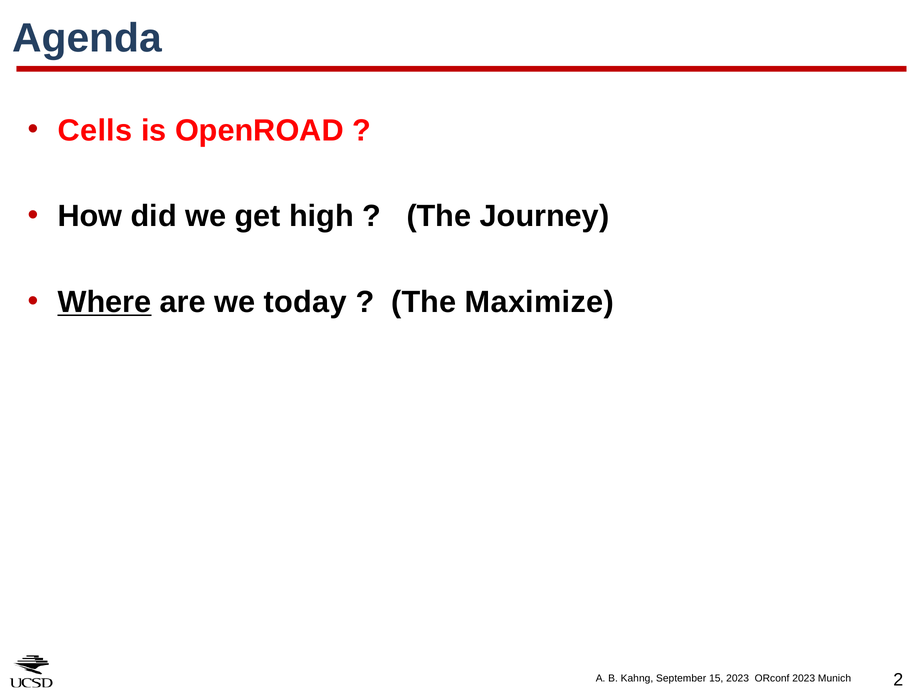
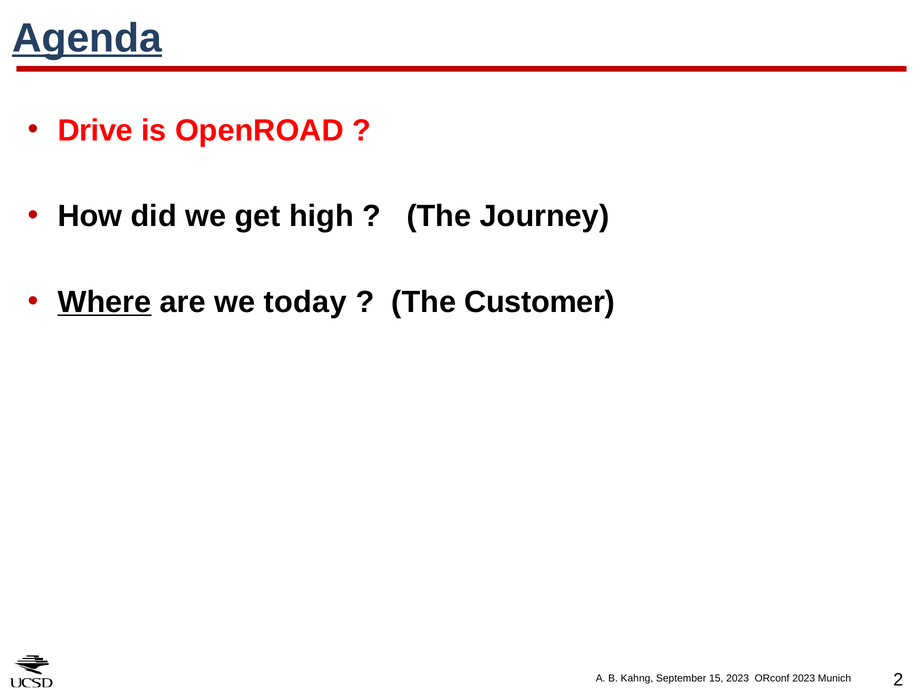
Agenda underline: none -> present (87, 38)
Cells: Cells -> Drive (95, 130)
Maximize: Maximize -> Customer (540, 302)
